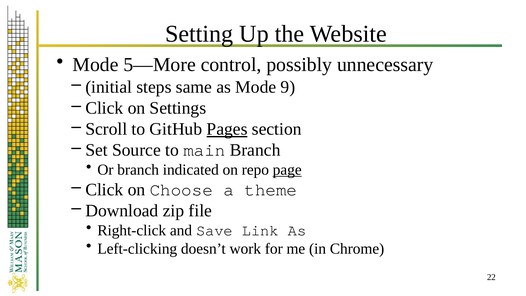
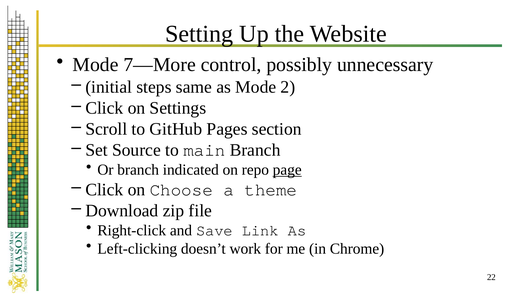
5—More: 5—More -> 7—More (160, 65)
9: 9 -> 2 (288, 87)
Pages underline: present -> none (227, 129)
